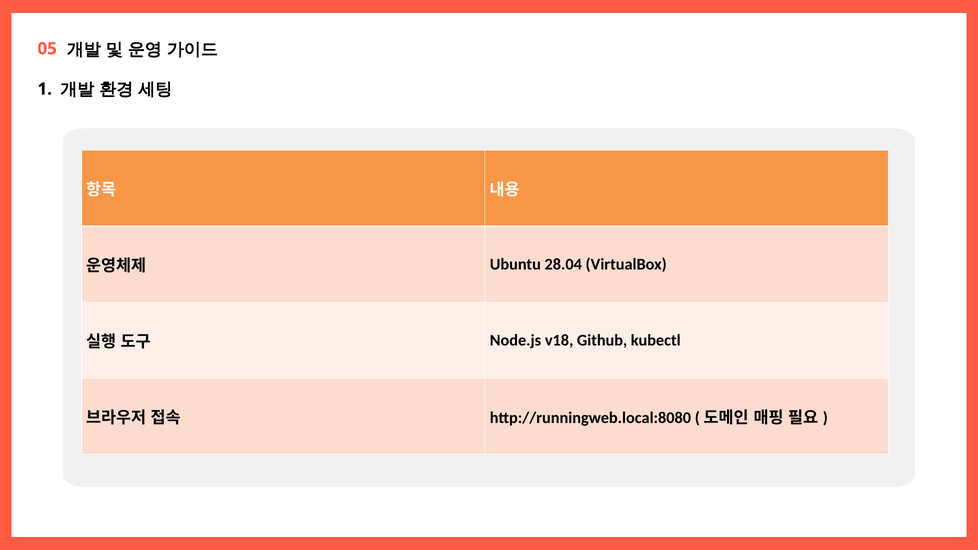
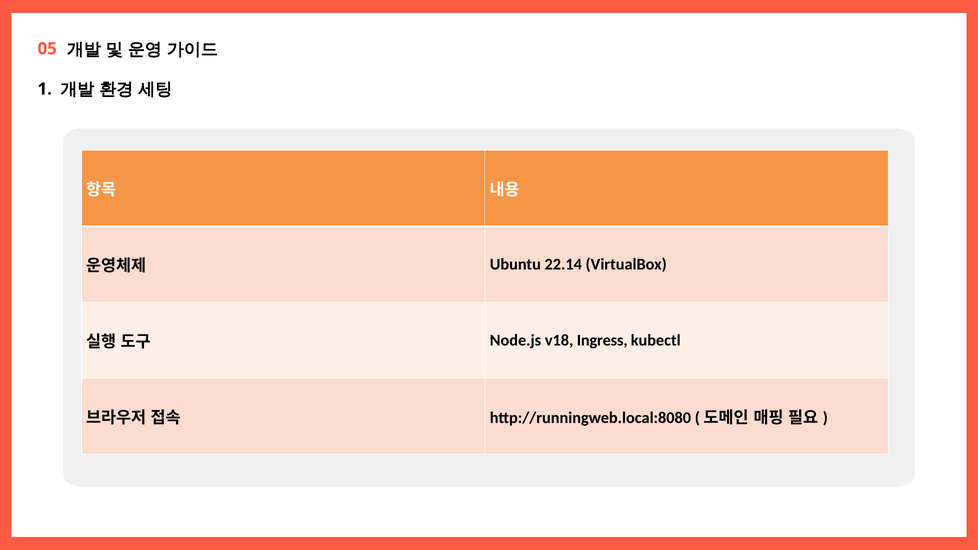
28.04: 28.04 -> 22.14 (563, 264)
Github: Github -> Ingress (602, 340)
